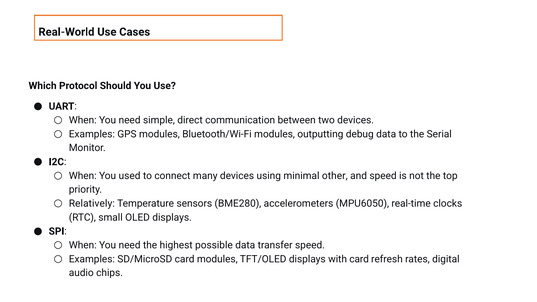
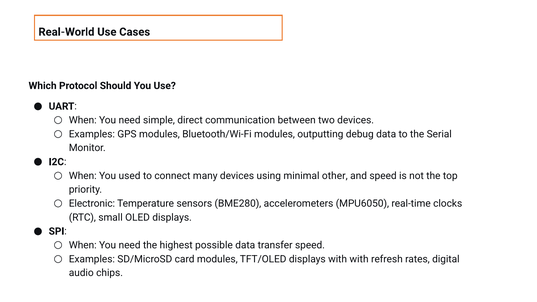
Relatively: Relatively -> Electronic (92, 204)
with card: card -> with (359, 259)
